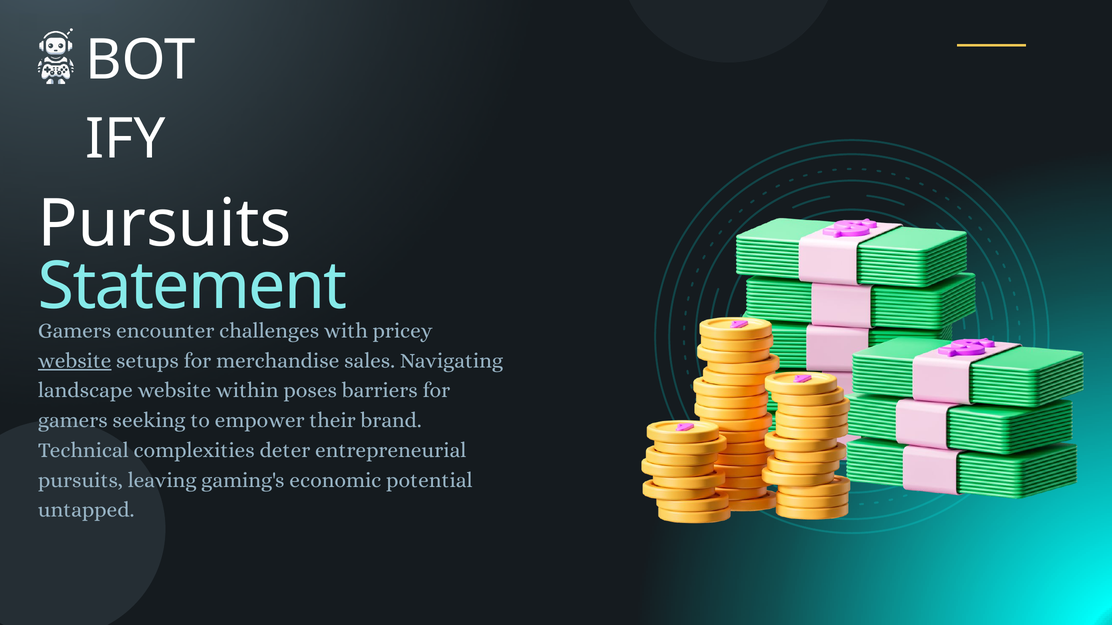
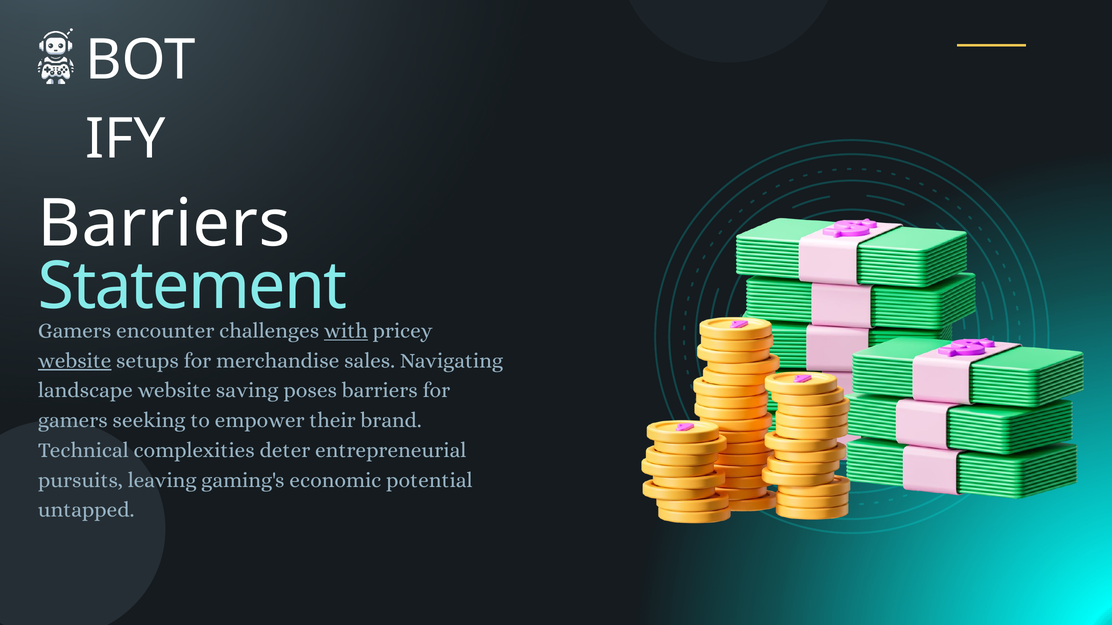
Pursuits: Pursuits -> Barriers (164, 224)
with underline: none -> present (346, 331)
within: within -> saving (247, 391)
